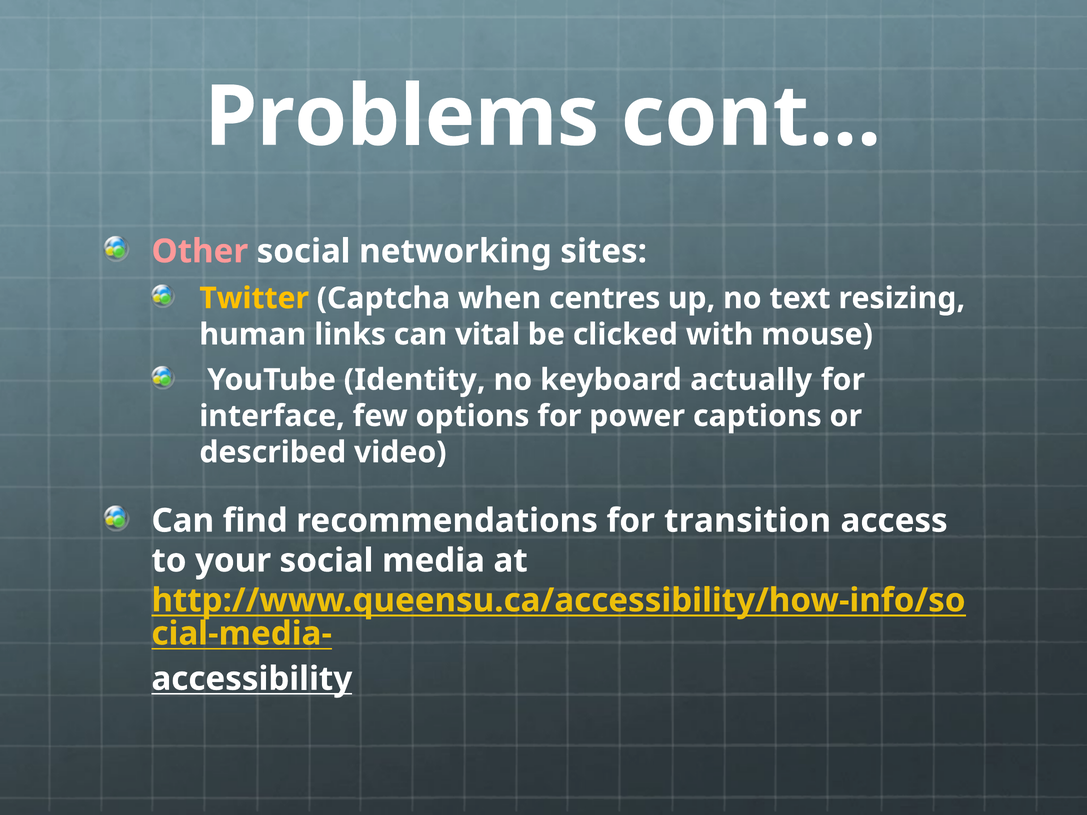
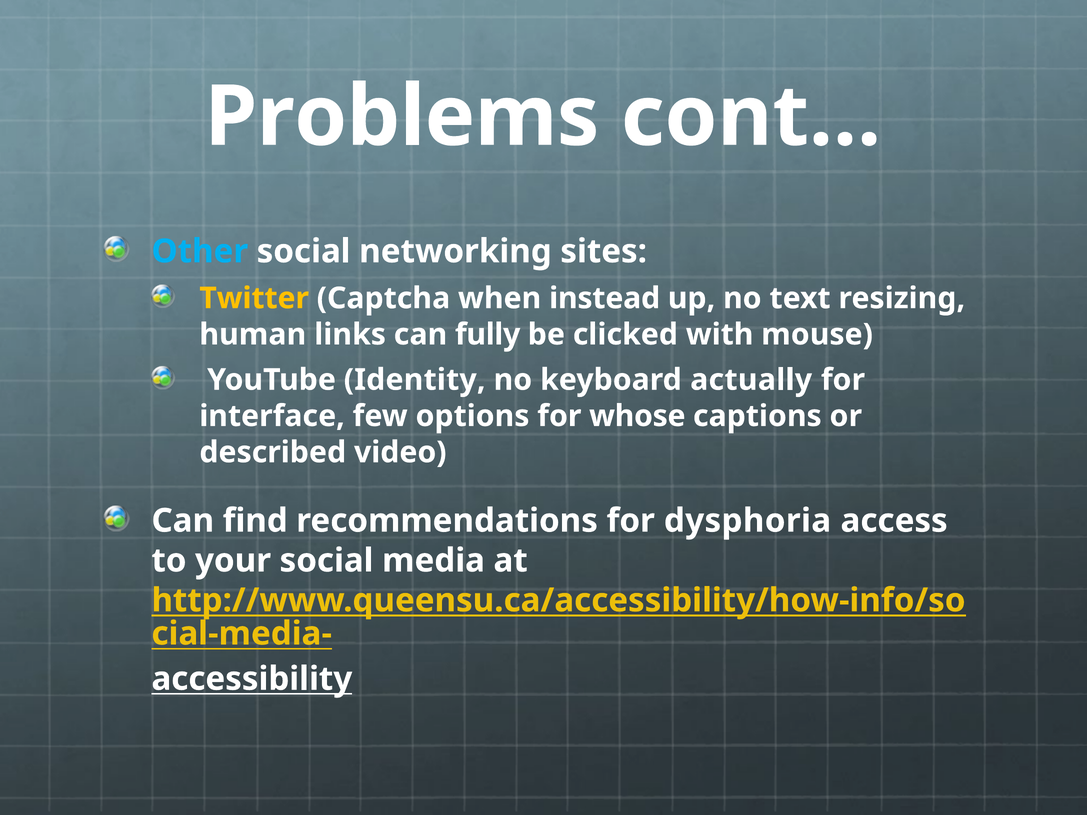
Other colour: pink -> light blue (200, 251)
centres: centres -> instead (605, 298)
vital: vital -> fully (488, 335)
power: power -> whose (637, 416)
transition: transition -> dysphoria (748, 521)
